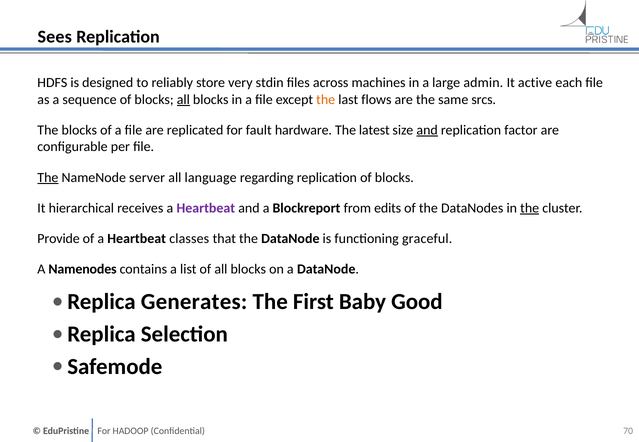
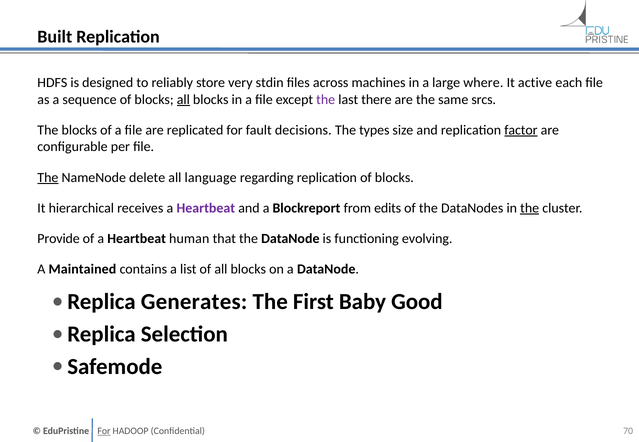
Sees: Sees -> Built (55, 37)
admin: admin -> where (483, 83)
the colour: orange -> purple (326, 100)
flows: flows -> there (376, 100)
hardware: hardware -> decisions (303, 130)
latest: latest -> types (374, 130)
and underline: present -> none (427, 130)
factor underline: none -> present (521, 130)
server: server -> delete (147, 178)
classes: classes -> human (189, 239)
graceful: graceful -> evolving (427, 239)
Namenodes: Namenodes -> Maintained (82, 270)
For underline: none -> present (104, 431)
